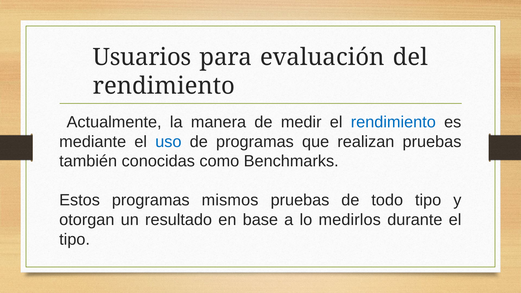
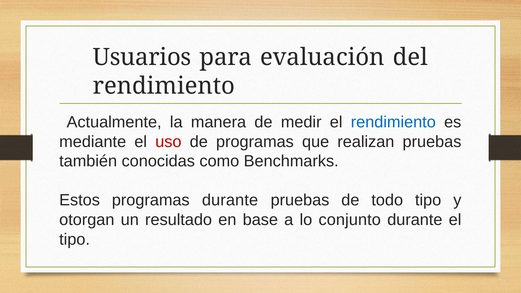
uso colour: blue -> red (168, 142)
programas mismos: mismos -> durante (230, 200)
medirlos: medirlos -> conjunto (350, 220)
